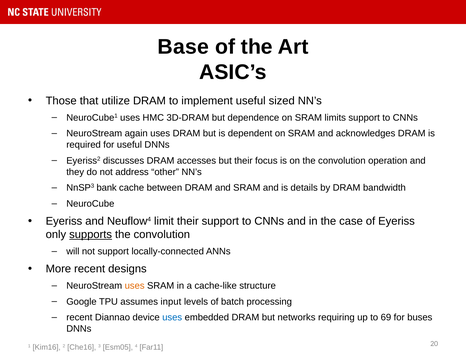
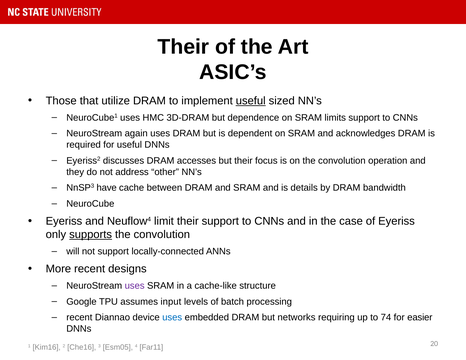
Base: Base -> Their (183, 47)
useful underline: none -> present (251, 101)
bank: bank -> have (107, 188)
uses colour: orange -> purple (135, 286)
69: 69 -> 74 (386, 318)
buses: buses -> easier (420, 318)
